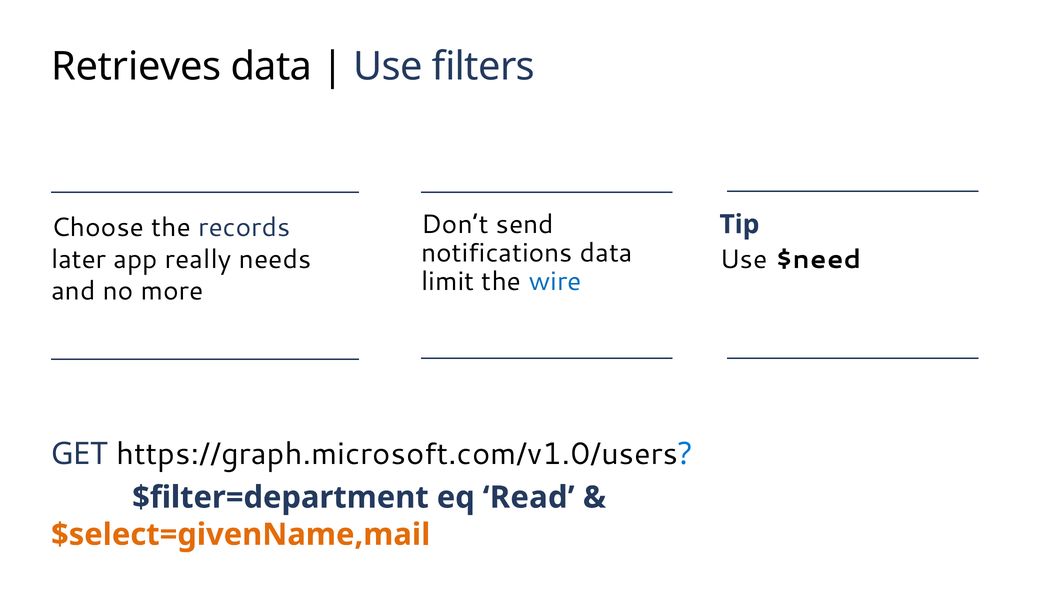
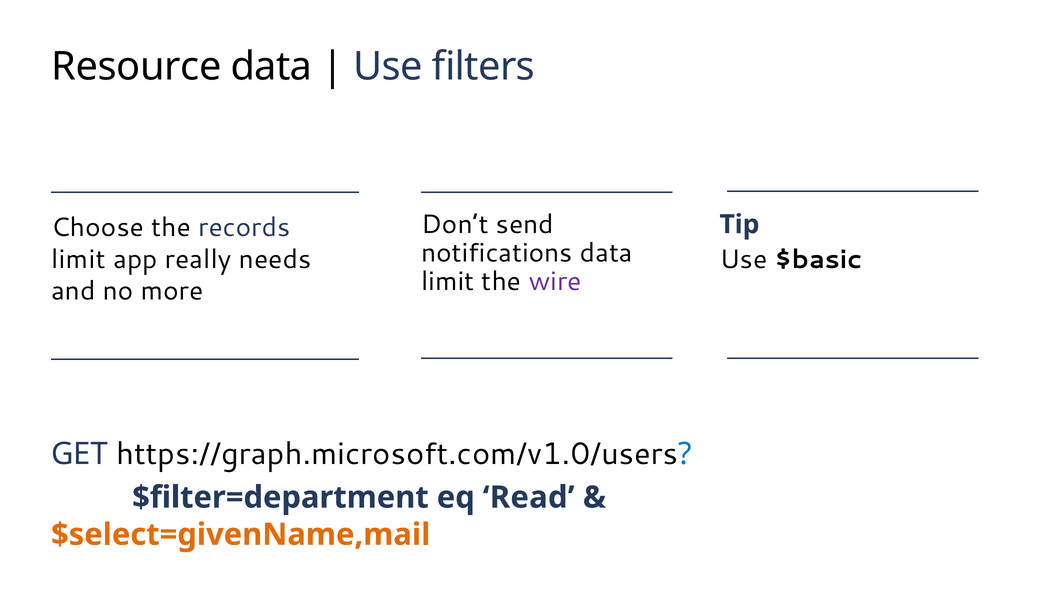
Retrieves: Retrieves -> Resource (136, 66)
later: later -> limit (78, 259)
$need: $need -> $basic (818, 260)
wire colour: blue -> purple (555, 282)
